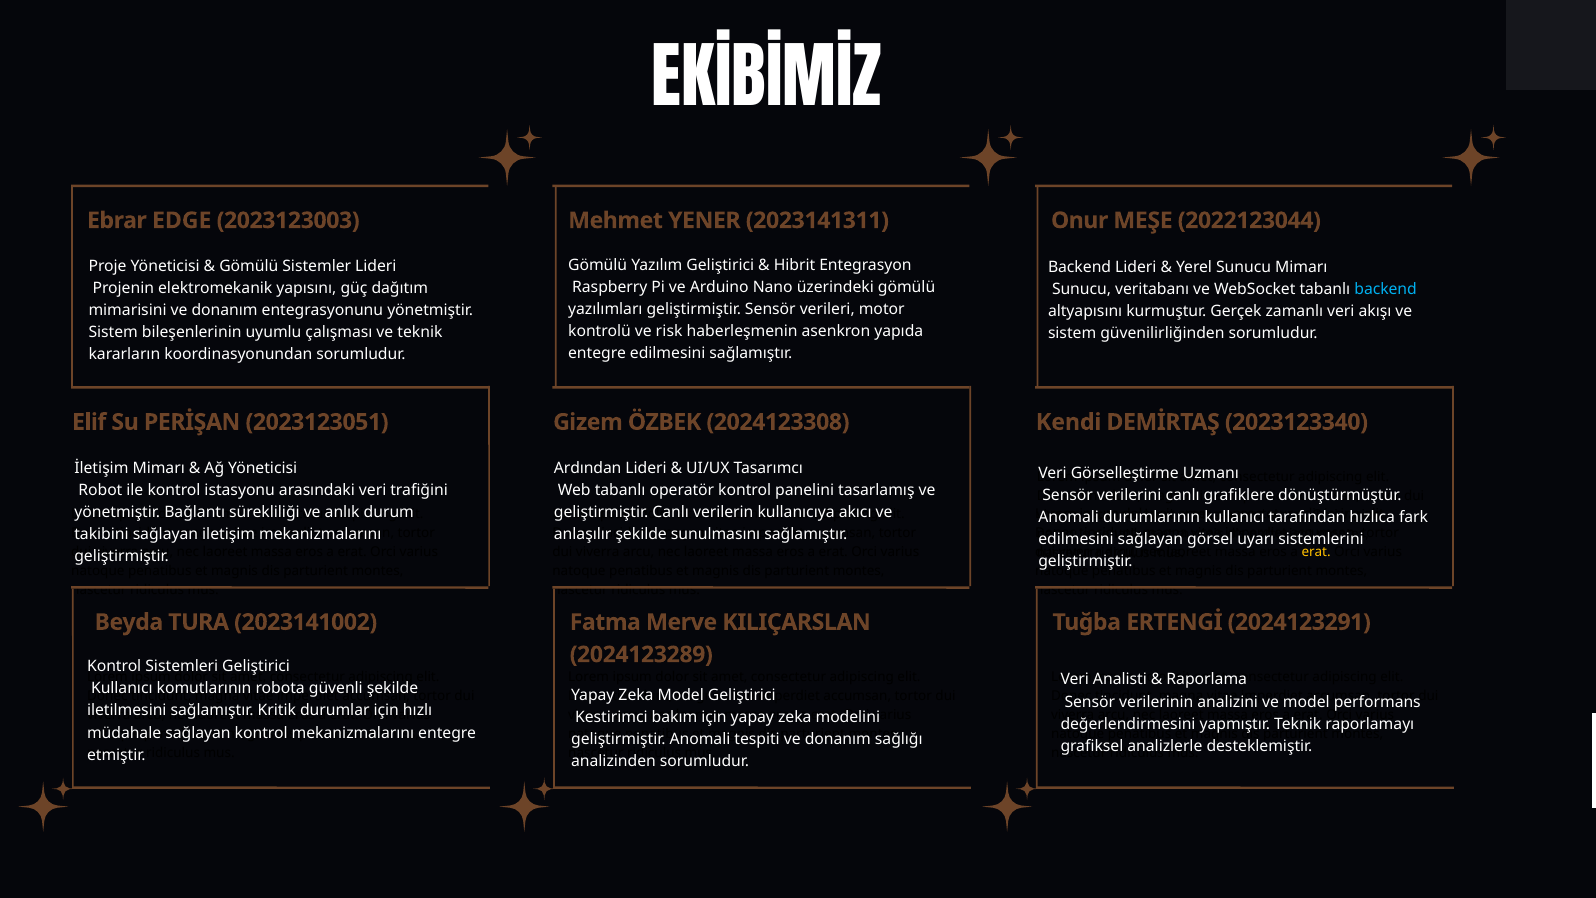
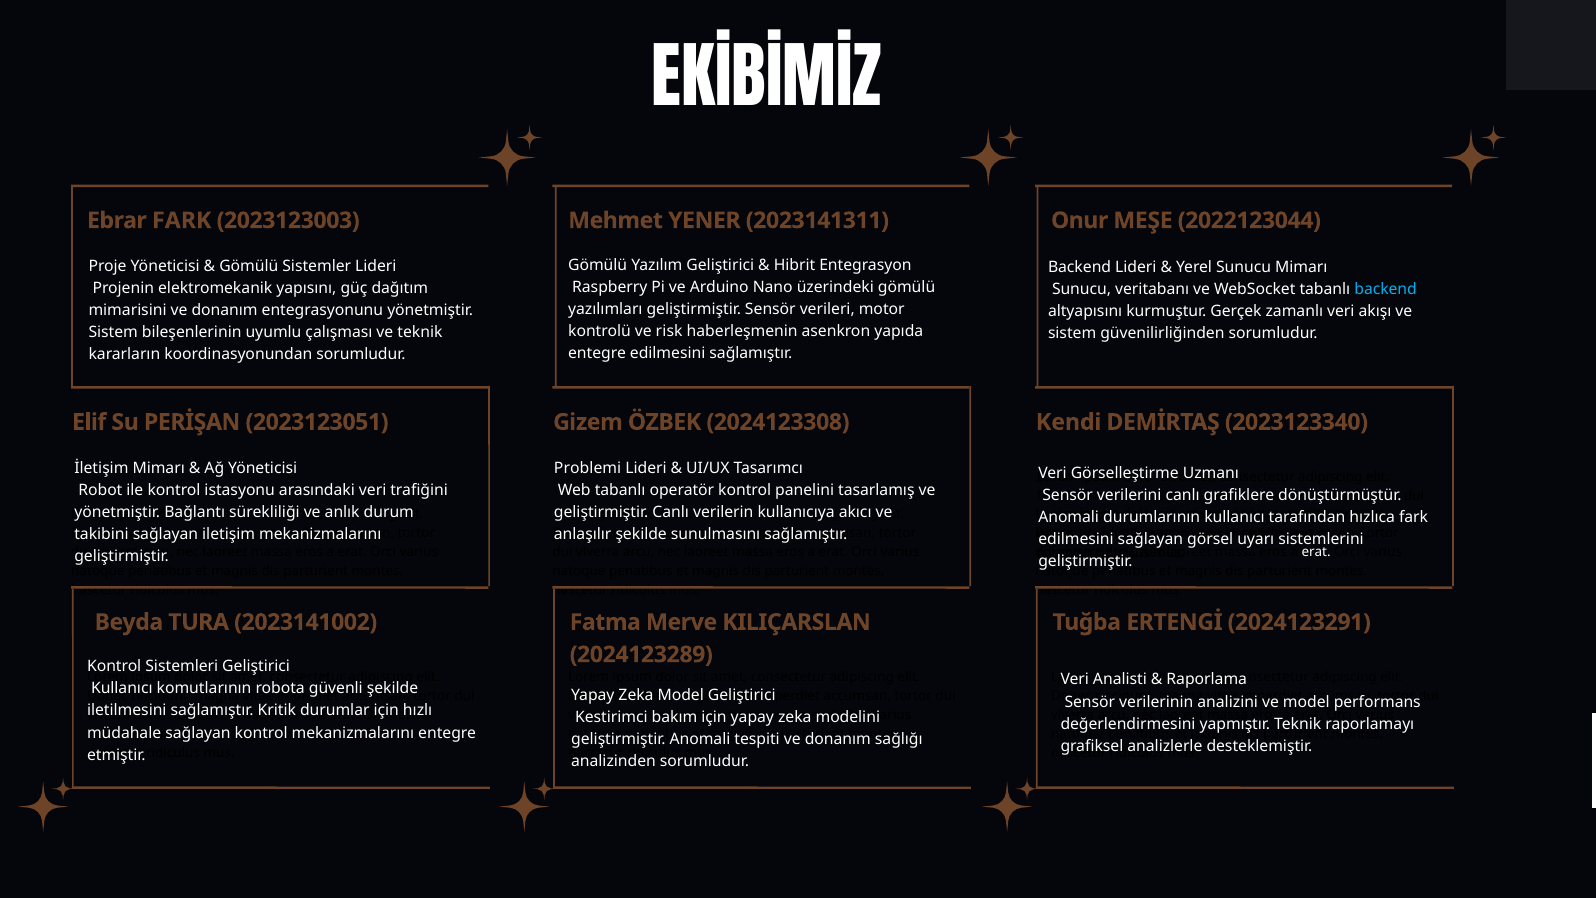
Ebrar EDGE: EDGE -> FARK (182, 220)
Ardından: Ardından -> Problemi (588, 468)
erat colour: yellow -> white (1316, 552)
